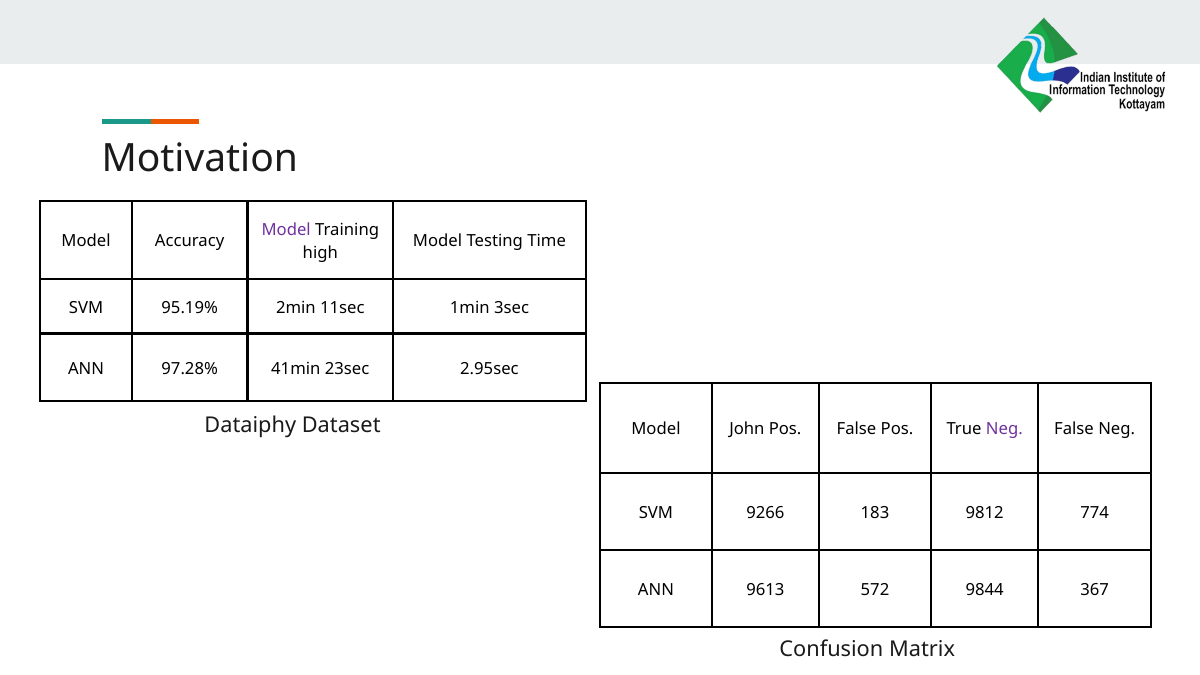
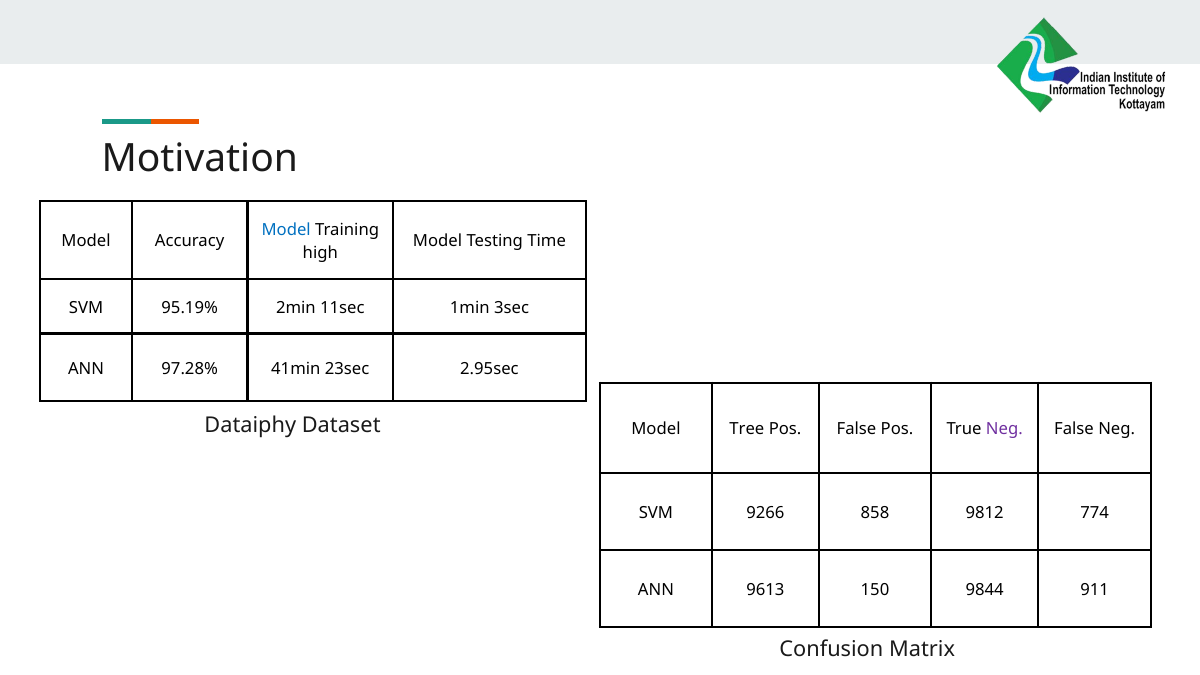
Model colour: purple -> blue (286, 230)
John: John -> Tree (747, 429)
183: 183 -> 858 (875, 513)
572: 572 -> 150 (875, 590)
367: 367 -> 911 (1095, 590)
